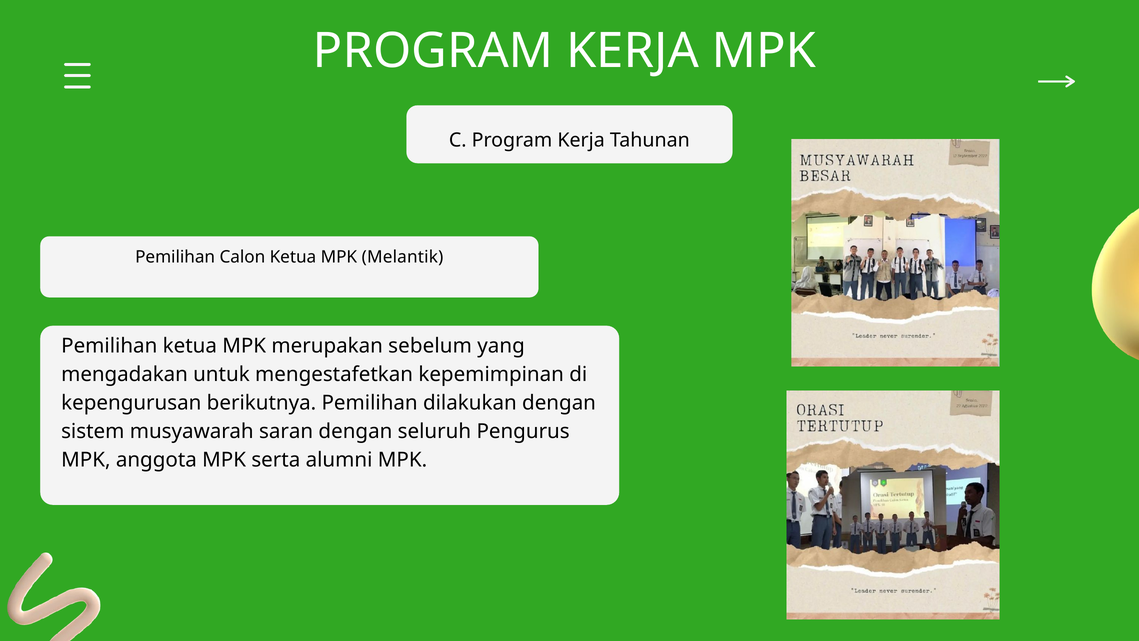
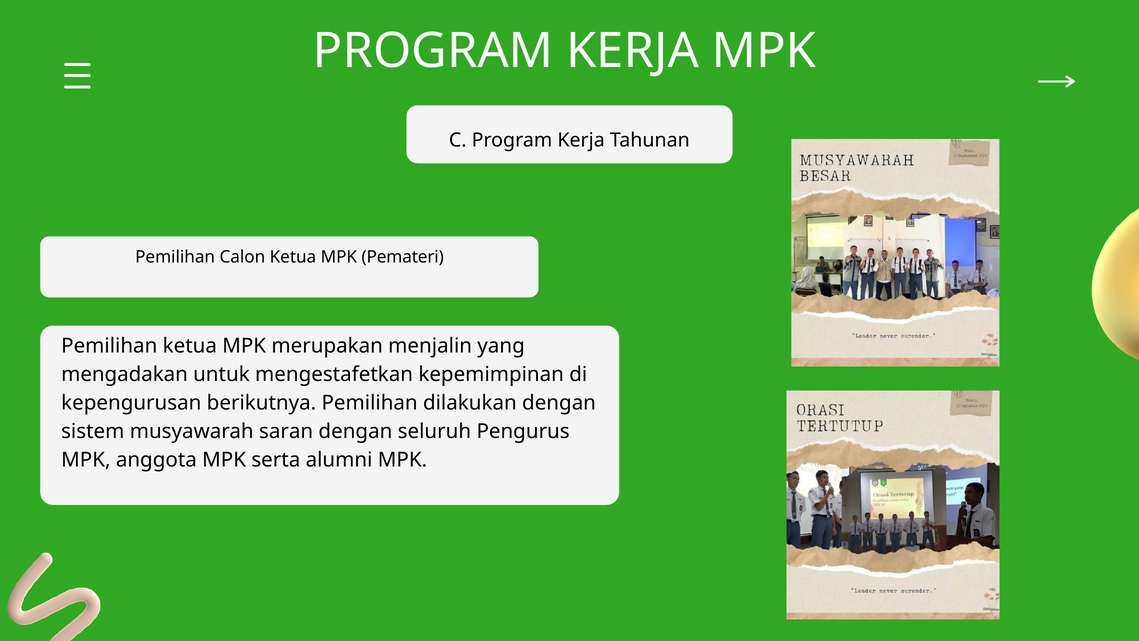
Melantik: Melantik -> Pemateri (403, 257)
sebelum: sebelum -> menjalin (430, 346)
